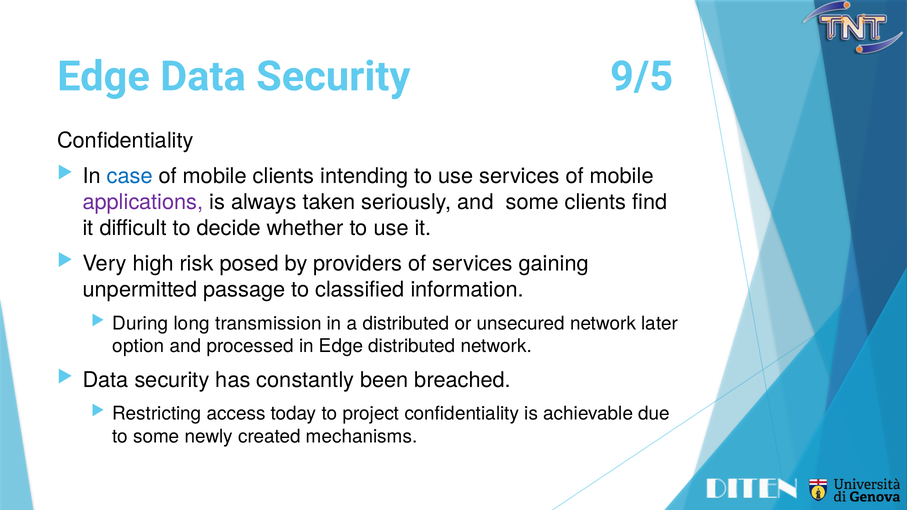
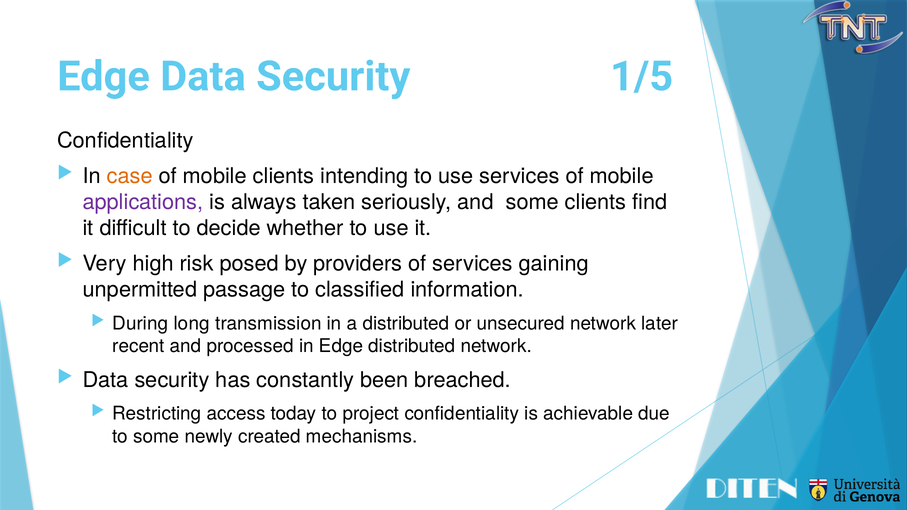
9/5: 9/5 -> 1/5 (642, 77)
case colour: blue -> orange (130, 176)
option: option -> recent (139, 346)
